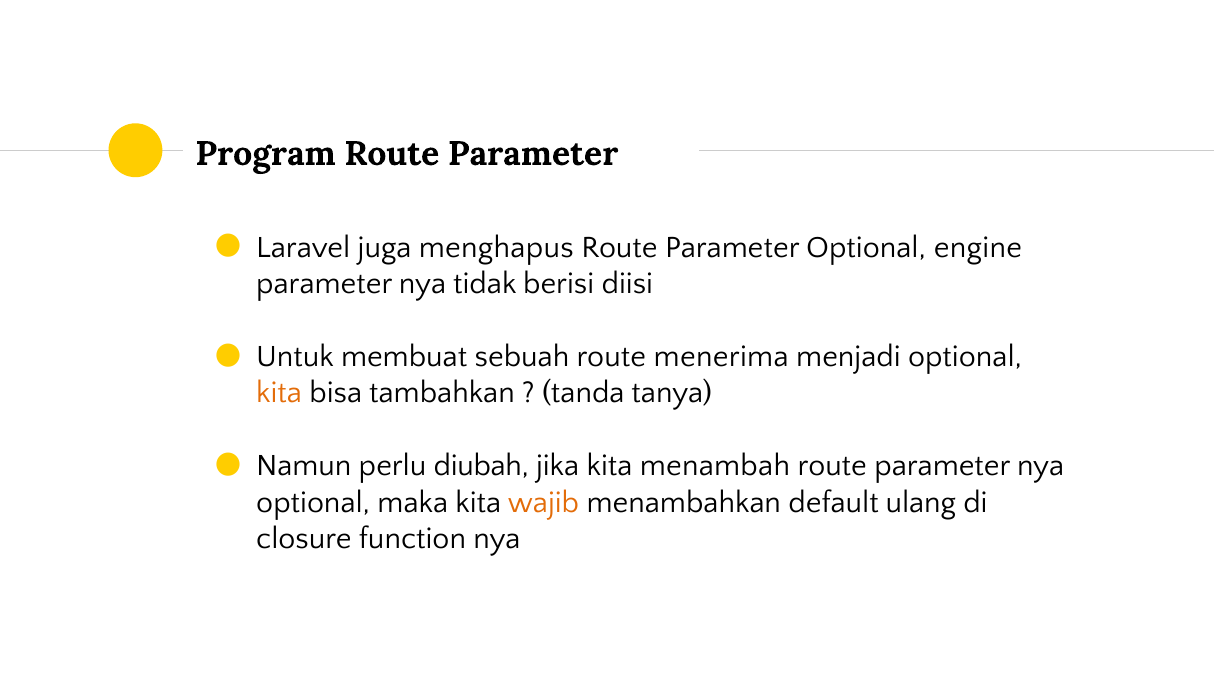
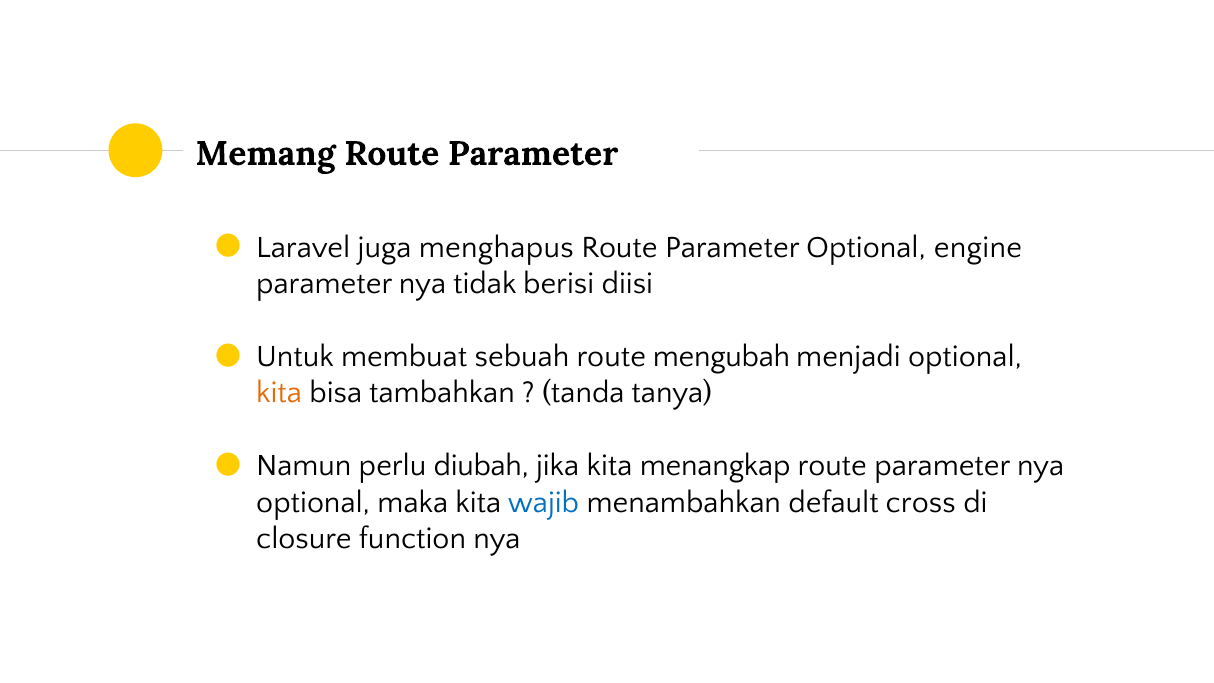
Program: Program -> Memang (266, 154)
menerima: menerima -> mengubah (722, 356)
menambah: menambah -> menangkap (715, 466)
wajib colour: orange -> blue (544, 502)
ulang: ulang -> cross (921, 502)
